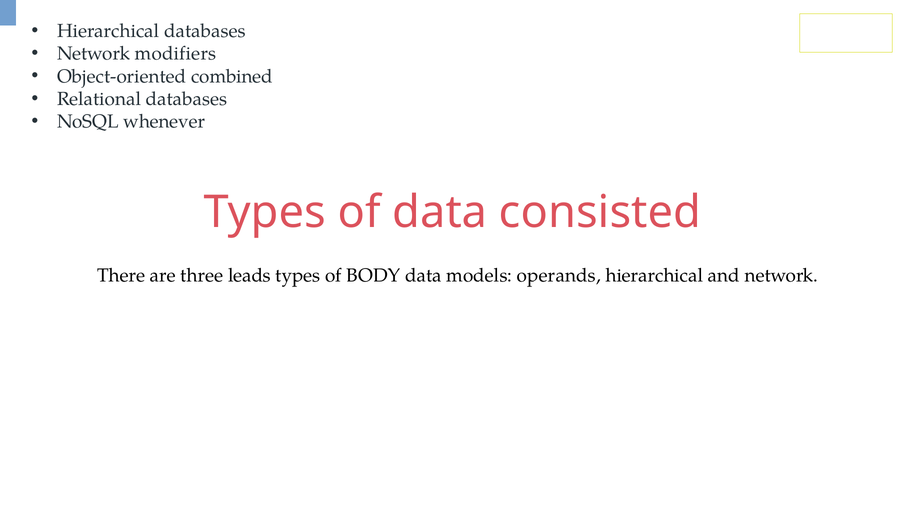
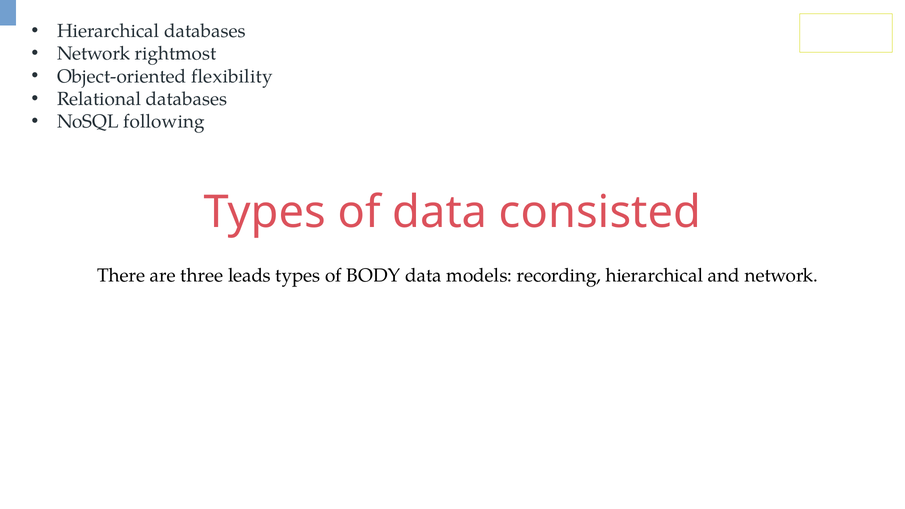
modifiers: modifiers -> rightmost (176, 54)
combined: combined -> flexibility (232, 76)
whenever: whenever -> following (164, 122)
operands: operands -> recording (559, 276)
